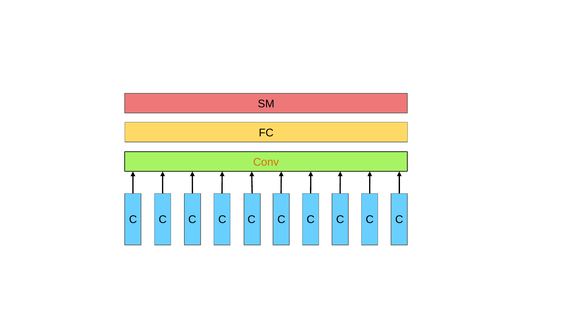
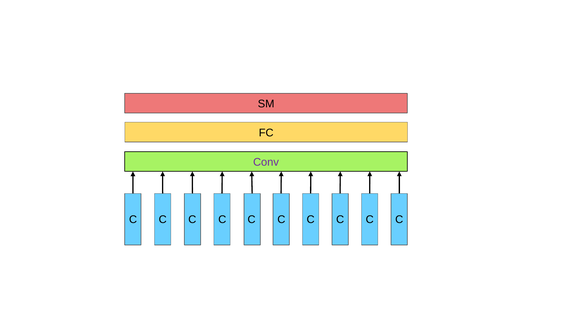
Conv colour: orange -> purple (266, 162)
